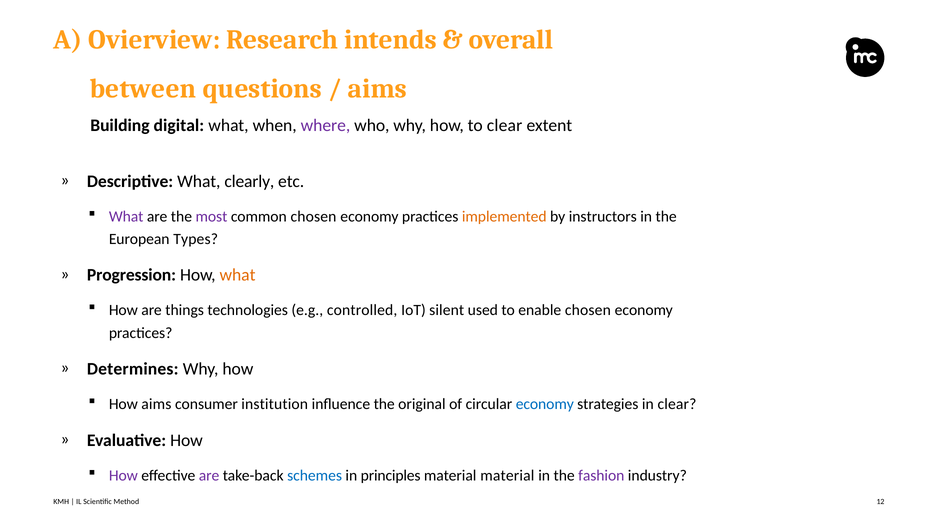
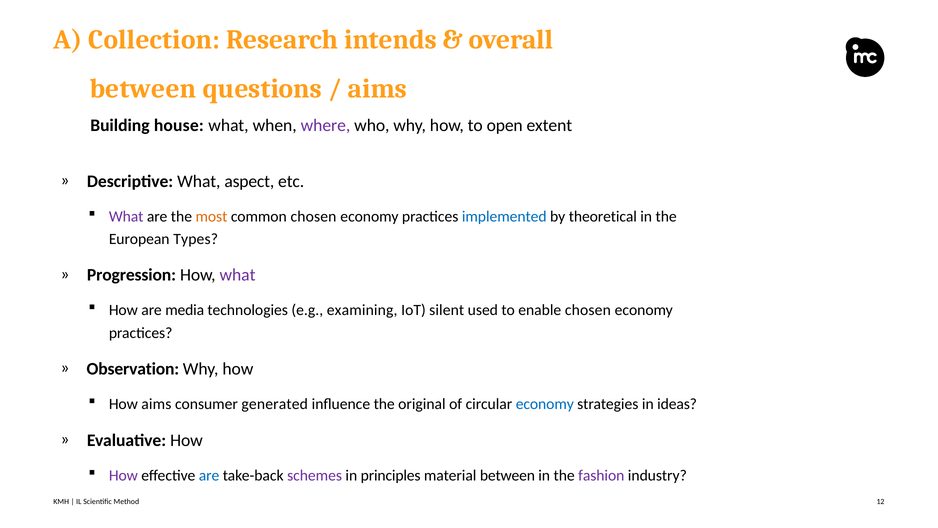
Ovierview: Ovierview -> Collection (154, 40)
digital: digital -> house (179, 125)
to clear: clear -> open (505, 125)
clearly: clearly -> aspect (249, 181)
most colour: purple -> orange (211, 216)
implemented colour: orange -> blue (504, 216)
instructors: instructors -> theoretical (603, 216)
what colour: orange -> purple (238, 275)
things: things -> media (185, 310)
controlled: controlled -> examining (362, 310)
Determines: Determines -> Observation (133, 369)
institution: institution -> generated (275, 404)
in clear: clear -> ideas (677, 404)
are colour: purple -> blue (209, 475)
schemes colour: blue -> purple (315, 475)
material material: material -> between (507, 475)
